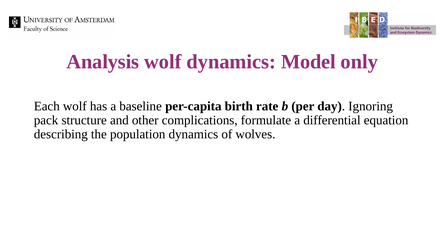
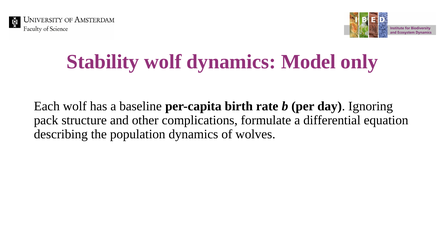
Analysis: Analysis -> Stability (103, 62)
